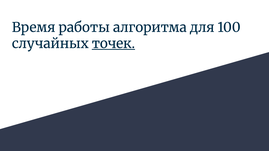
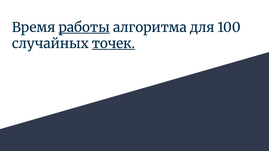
работы underline: none -> present (84, 28)
